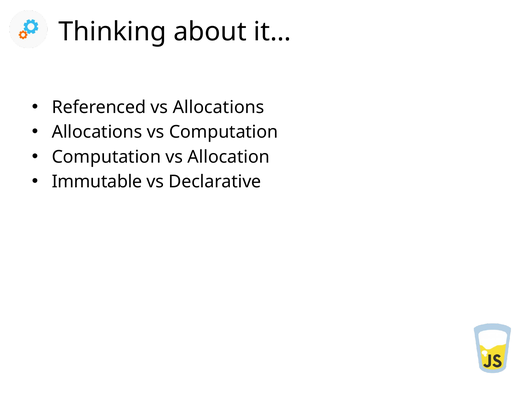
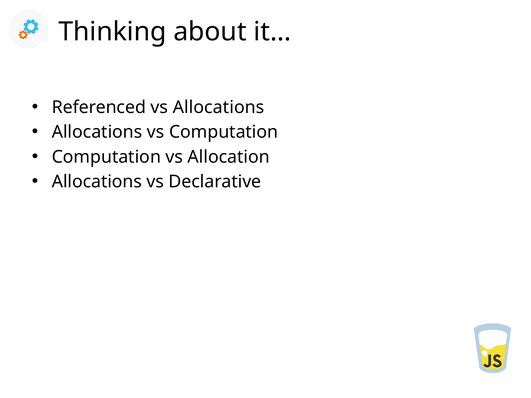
Immutable: Immutable -> Allocations (97, 182)
